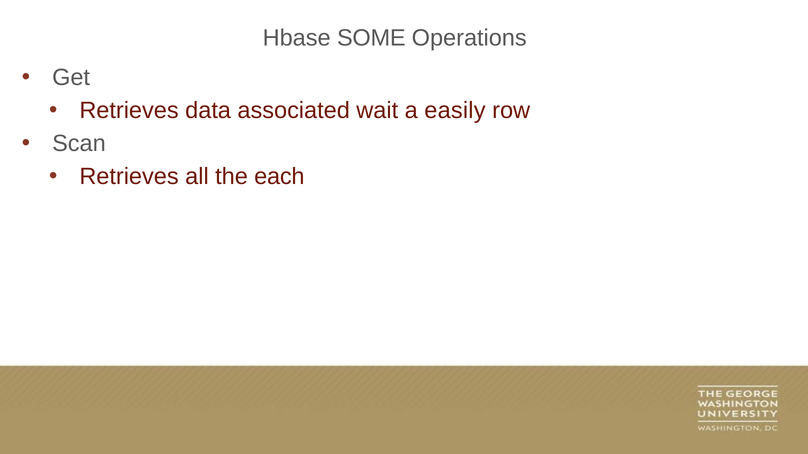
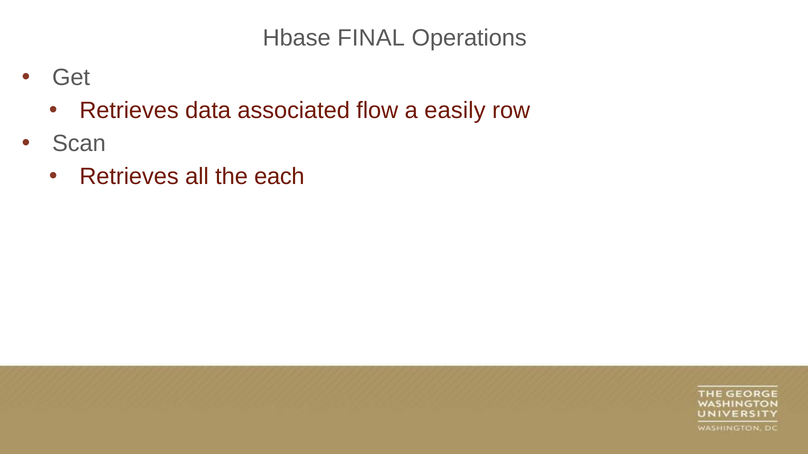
SOME: SOME -> FINAL (371, 38)
wait: wait -> flow (377, 111)
